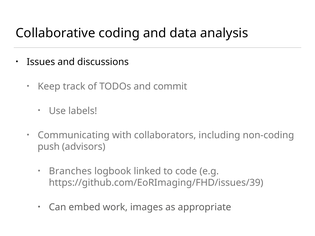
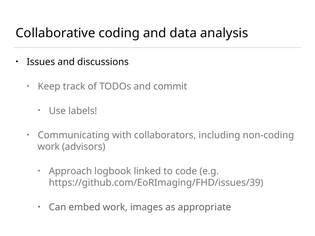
push: push -> work (49, 147)
Branches: Branches -> Approach (70, 171)
